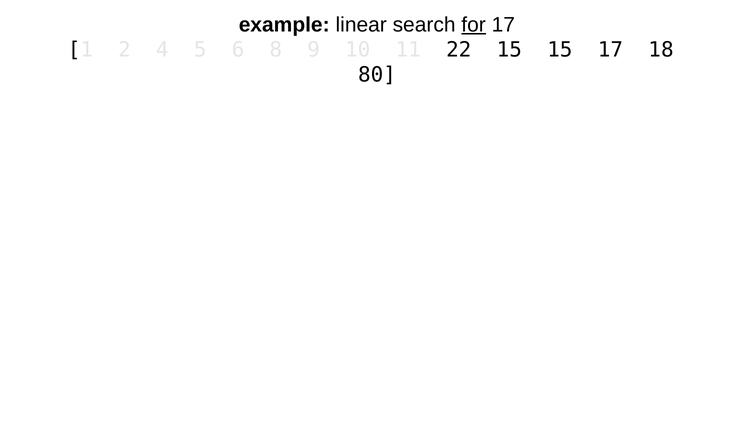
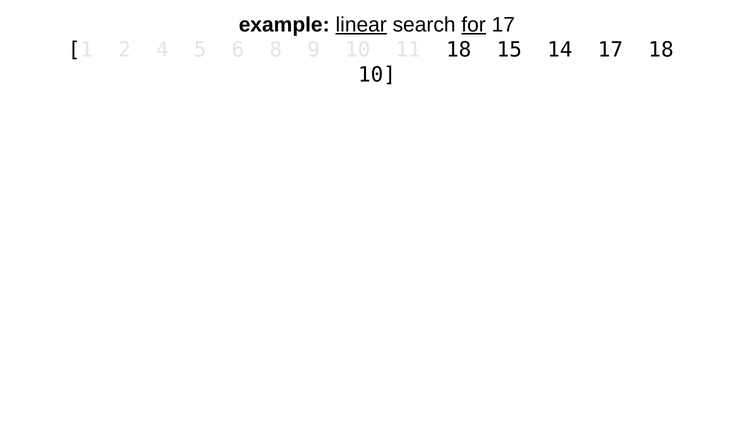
linear underline: none -> present (361, 25)
11 22: 22 -> 18 (459, 50)
15 15: 15 -> 14 (560, 50)
80: 80 -> 10 (377, 75)
